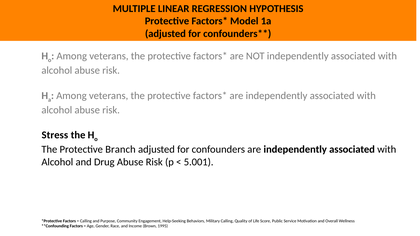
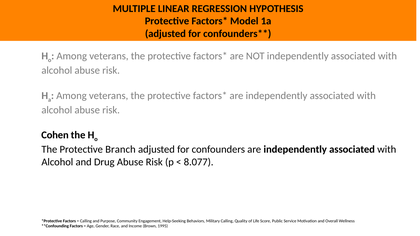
Stress: Stress -> Cohen (55, 135)
5.001: 5.001 -> 8.077 (199, 162)
